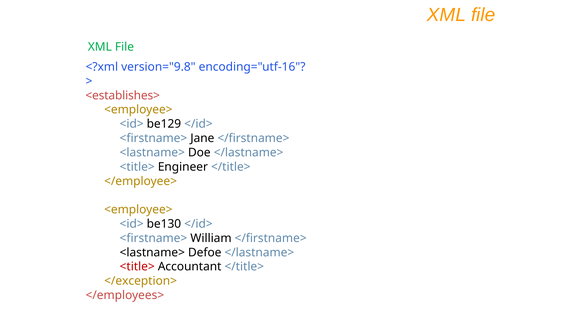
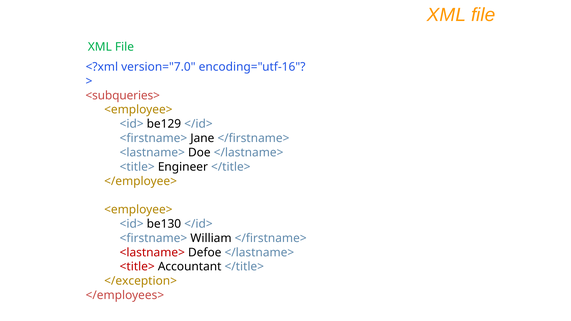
version="9.8: version="9.8 -> version="7.0 (158, 67)
<establishes>: <establishes> -> <subqueries> (123, 96)
<lastname> colour: black -> red (152, 253)
